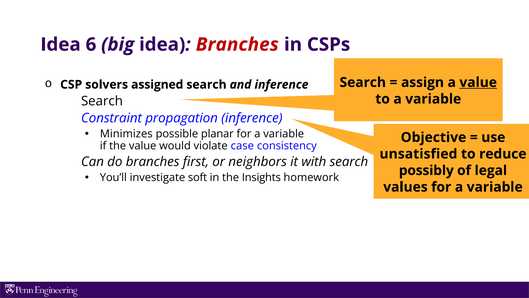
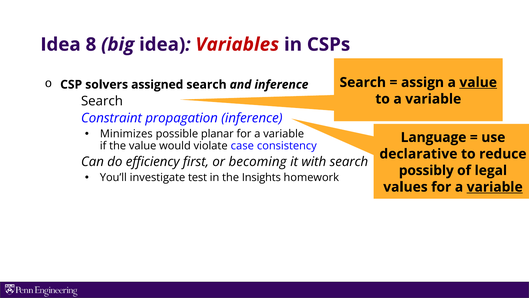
6: 6 -> 8 (91, 44)
idea Branches: Branches -> Variables (237, 44)
Objective: Objective -> Language (434, 137)
unsatisfied: unsatisfied -> declarative (418, 154)
do branches: branches -> efficiency (153, 162)
neighbors: neighbors -> becoming (258, 162)
soft: soft -> test (198, 177)
variable underline: none -> present (495, 187)
